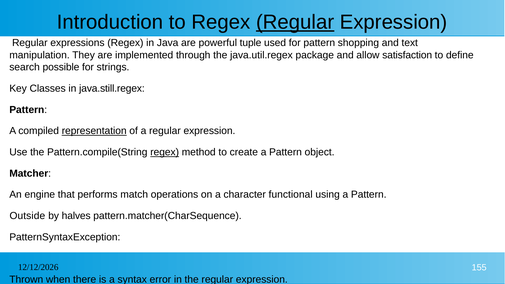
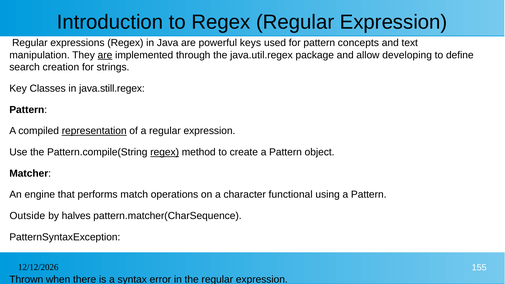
Regular underline: present -> none (295, 22)
tuple: tuple -> keys (250, 43)
shopping: shopping -> concepts (358, 43)
are underline: none -> present (105, 55)
satisfaction: satisfaction -> developing (407, 55)
possible: possible -> creation (61, 67)
